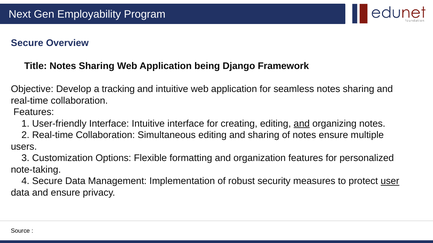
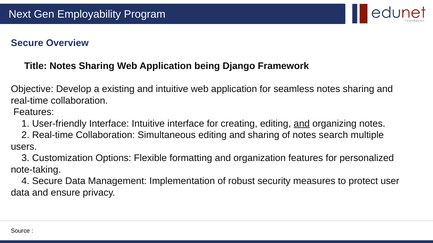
tracking: tracking -> existing (118, 89)
notes ensure: ensure -> search (333, 135)
user underline: present -> none (390, 182)
